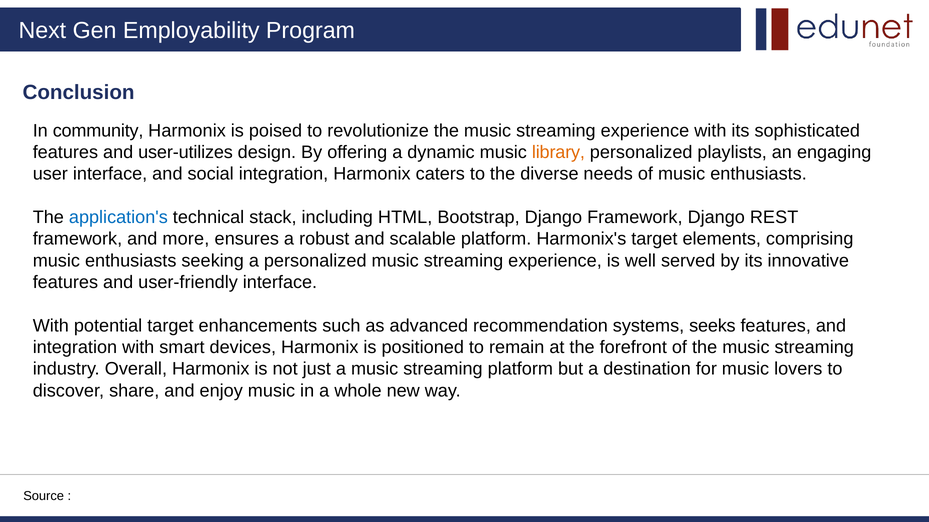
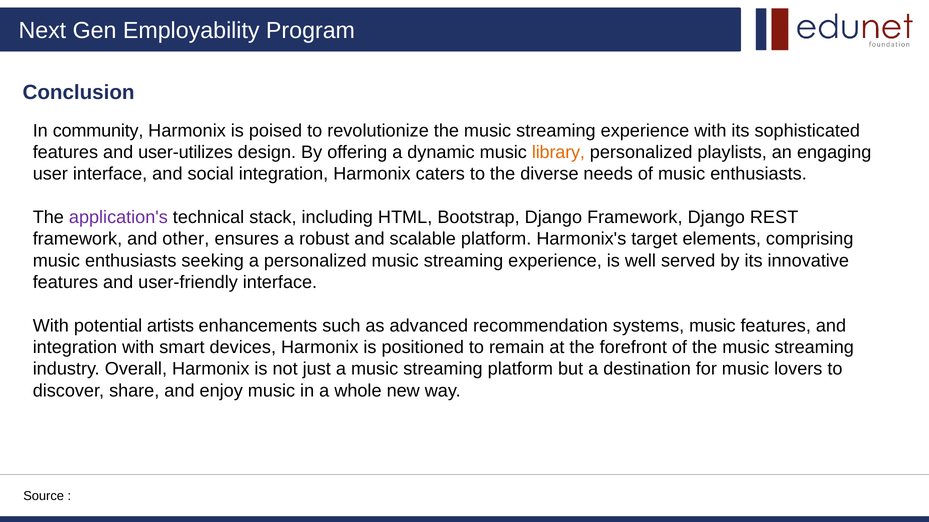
application's colour: blue -> purple (118, 218)
more: more -> other (186, 239)
potential target: target -> artists (171, 326)
systems seeks: seeks -> music (712, 326)
